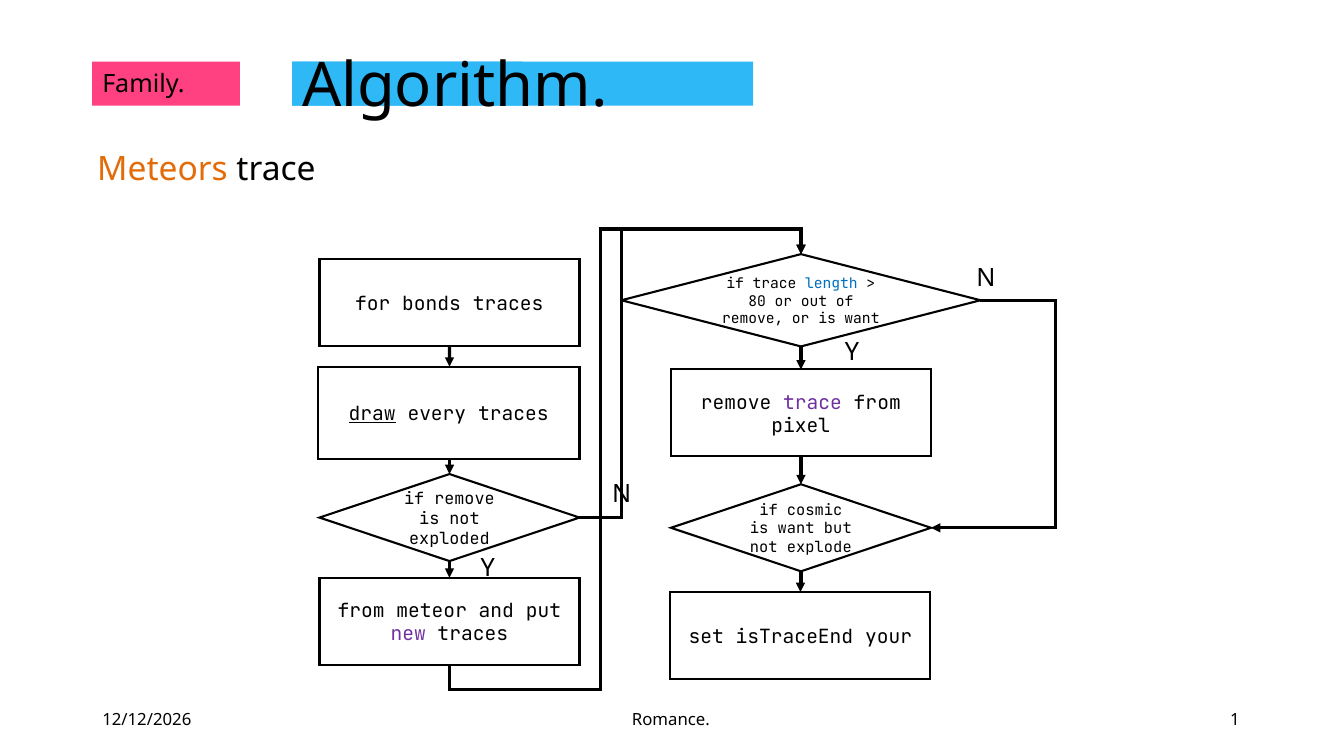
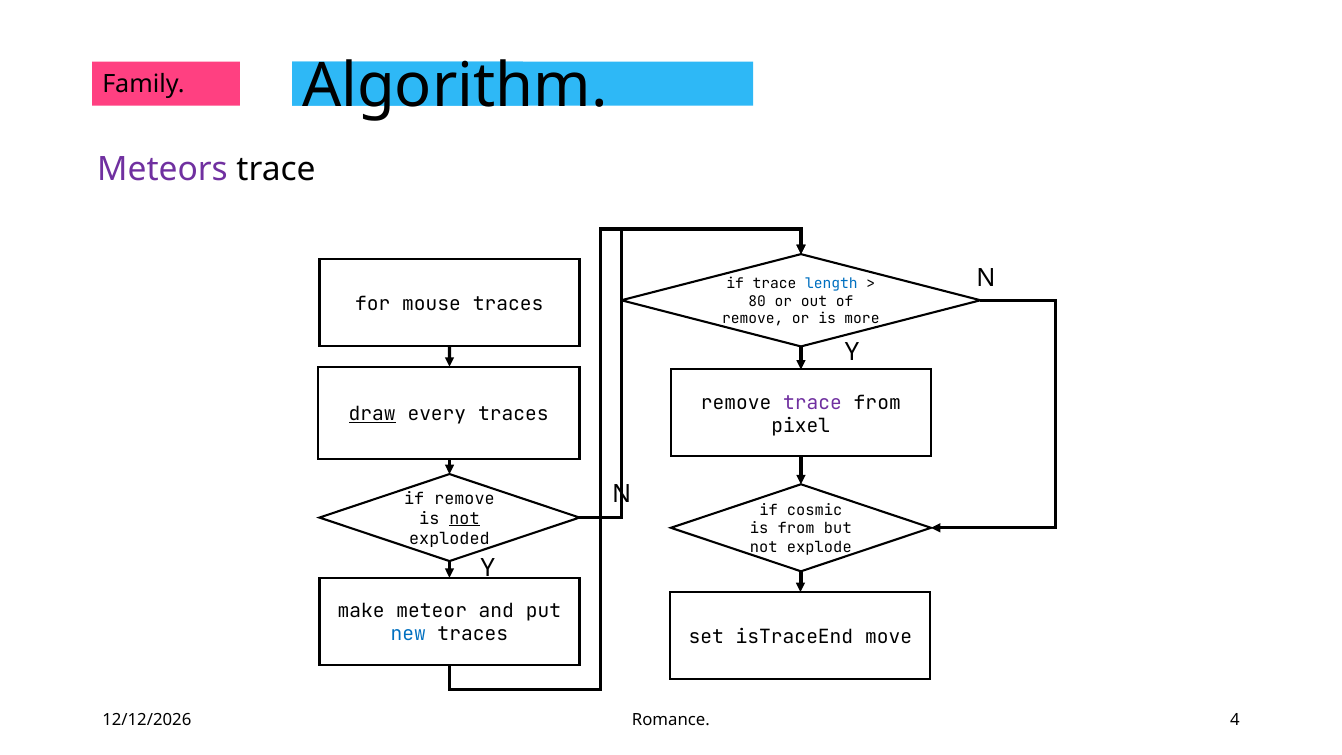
Meteors colour: orange -> purple (162, 169)
bonds: bonds -> mouse (432, 304)
or is want: want -> more (862, 319)
not underline: none -> present (464, 519)
want: want -> from (796, 529)
from: from -> make (361, 611)
new colour: purple -> blue (408, 634)
your: your -> move (889, 637)
1: 1 -> 4 (1235, 720)
